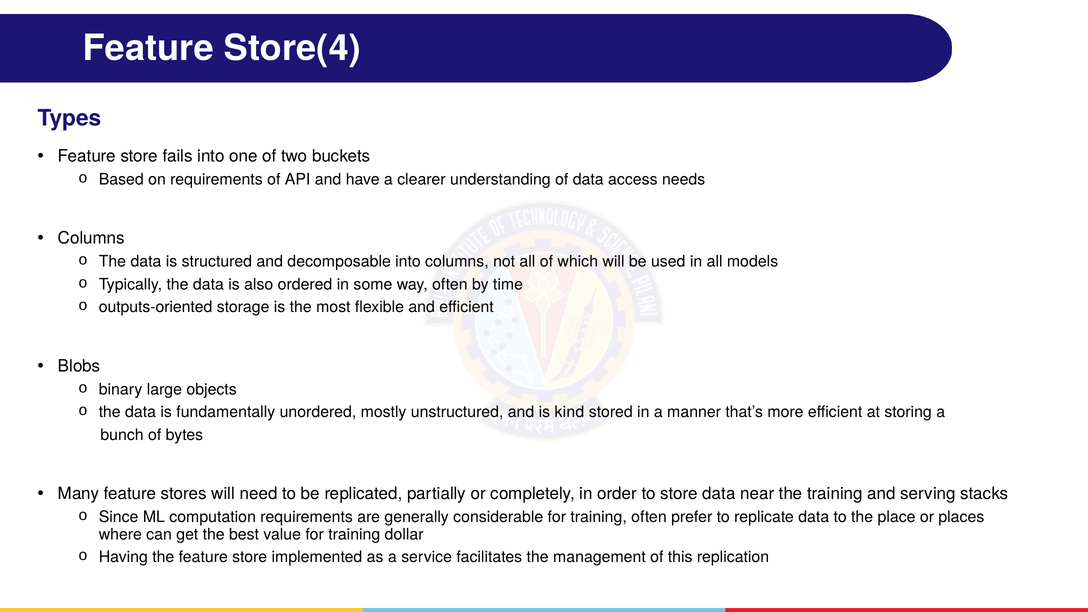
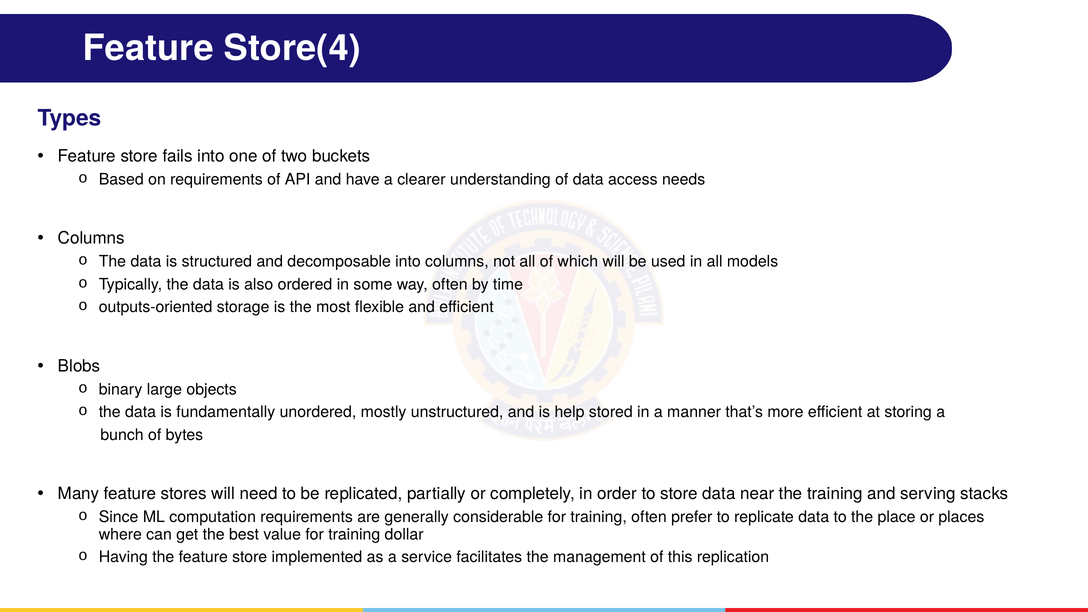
kind: kind -> help (569, 412)
